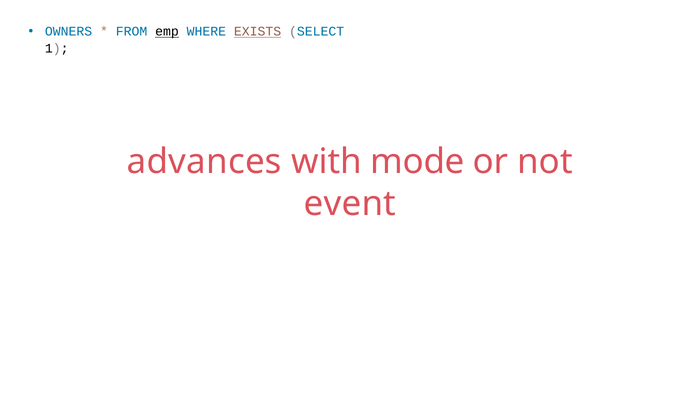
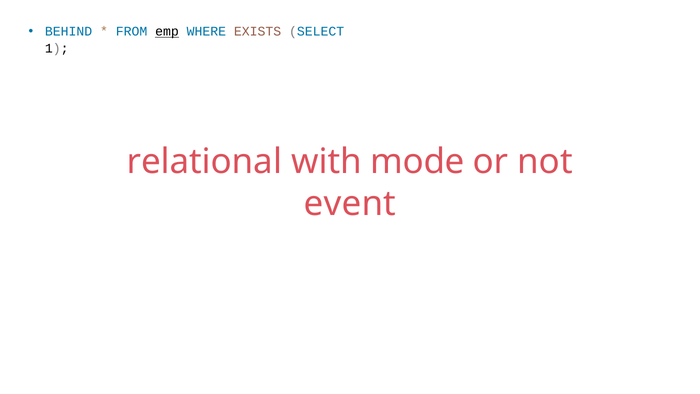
OWNERS: OWNERS -> BEHIND (69, 32)
EXISTS underline: present -> none (258, 32)
advances: advances -> relational (204, 162)
